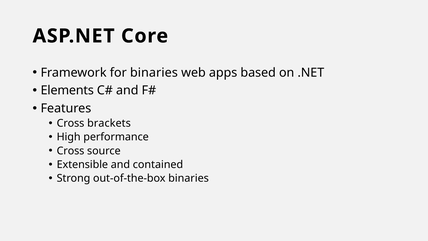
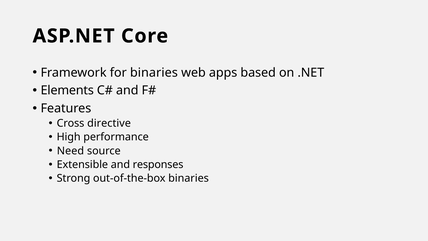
brackets: brackets -> directive (109, 123)
Cross: Cross -> Need (70, 151)
contained: contained -> responses (158, 164)
